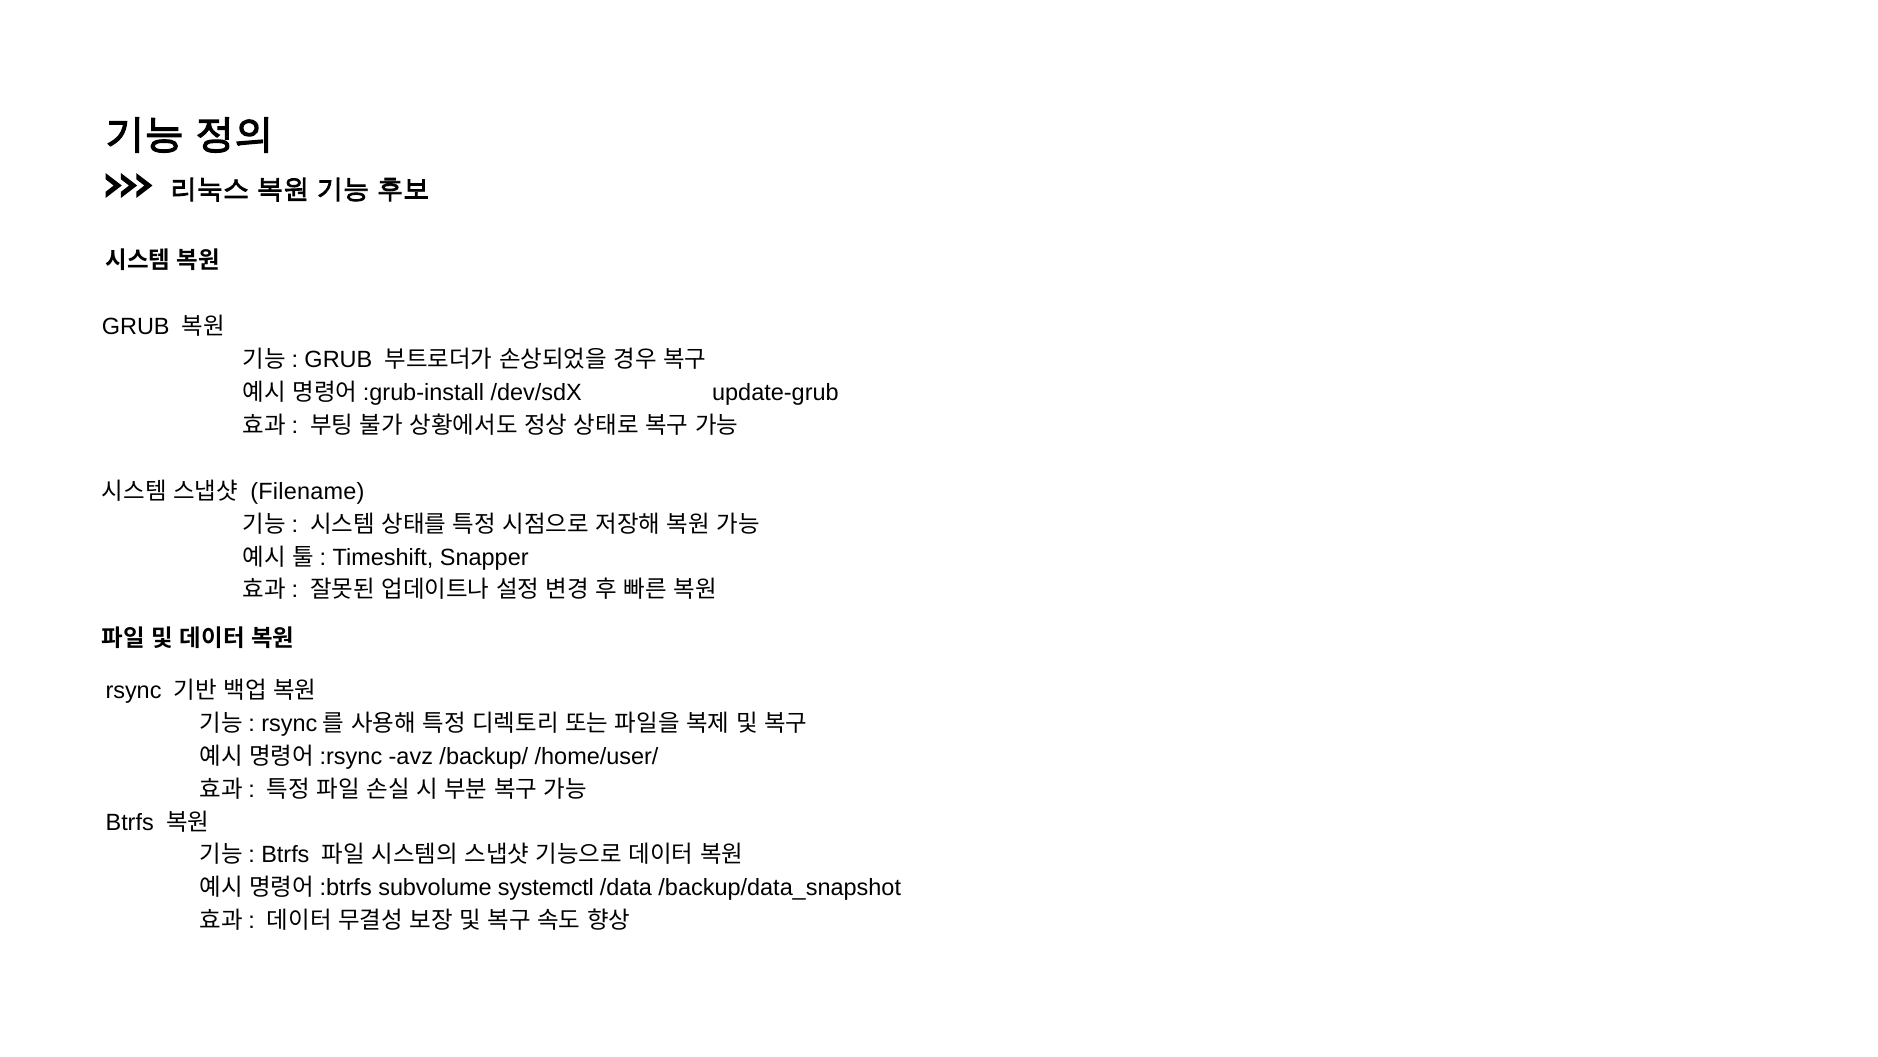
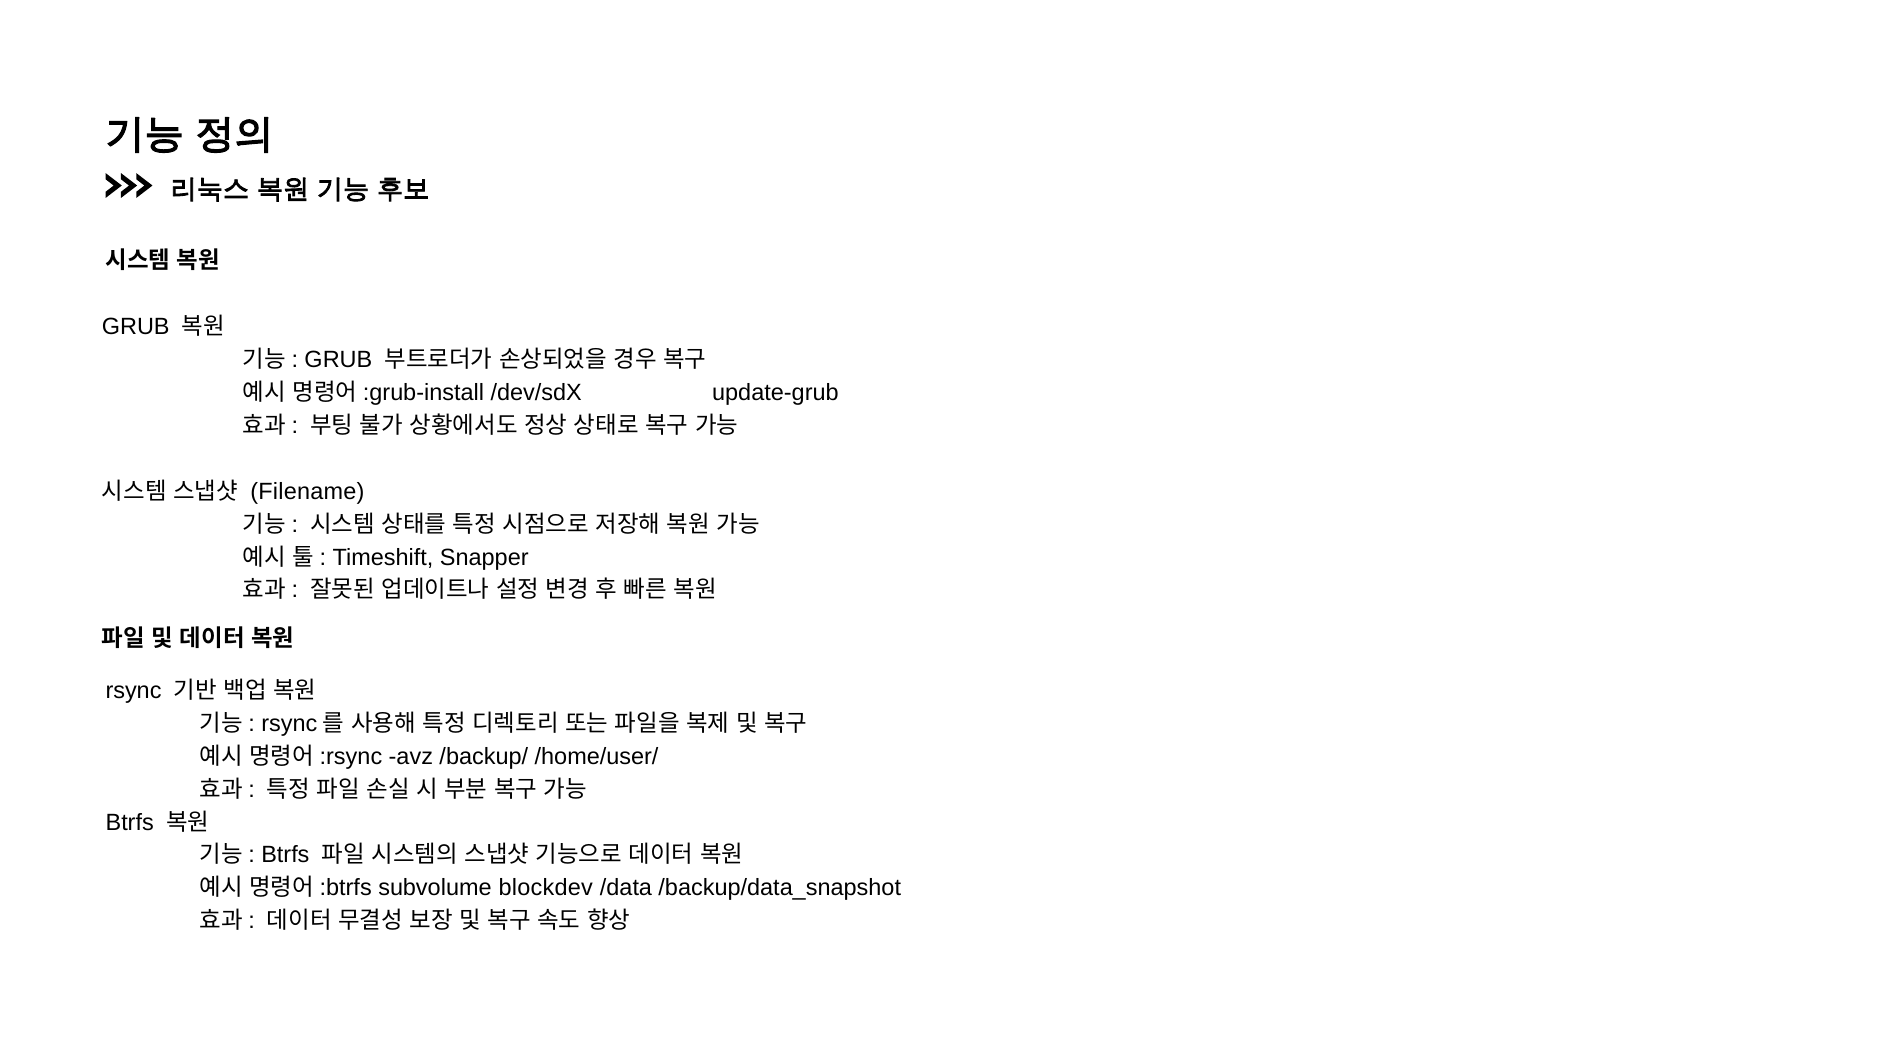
systemctl: systemctl -> blockdev (546, 888)
